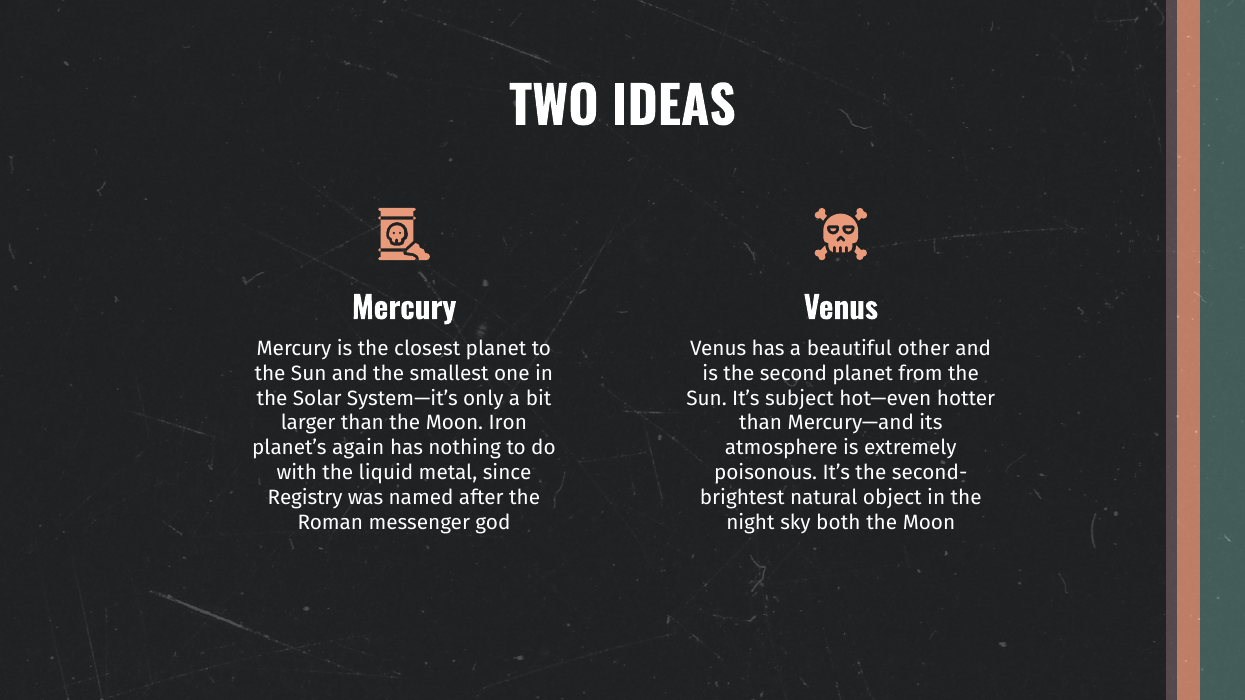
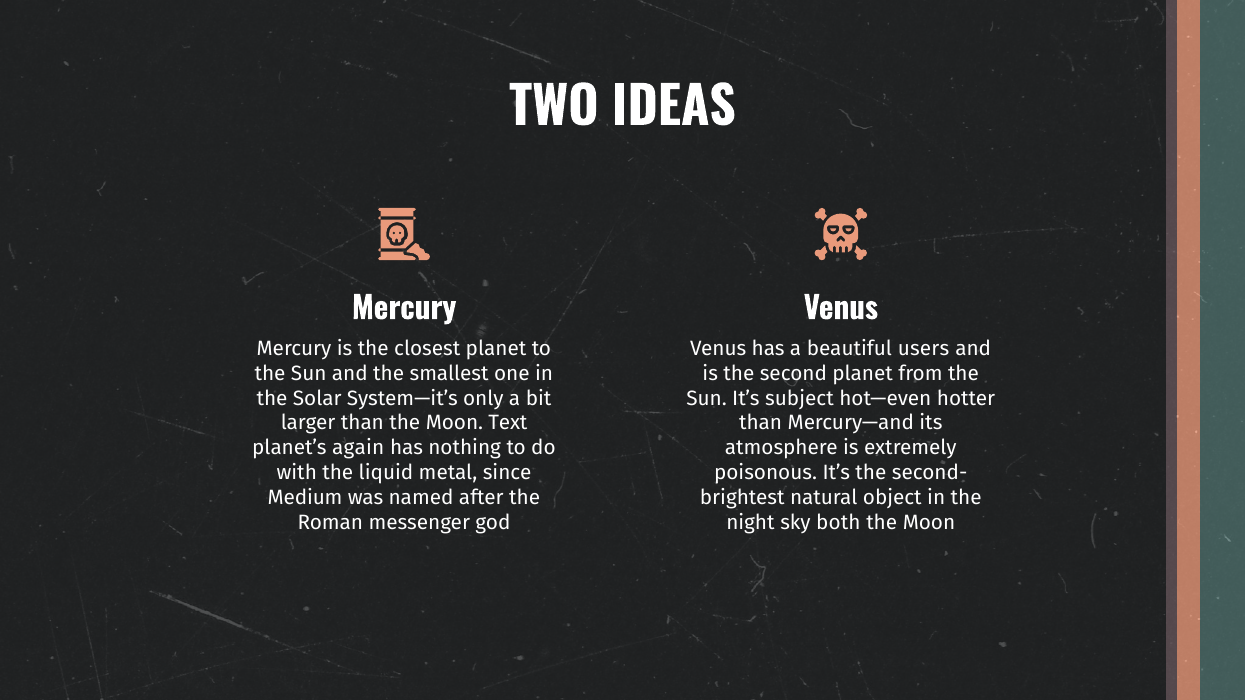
other: other -> users (924, 349)
Iron: Iron -> Text (508, 423)
Registry: Registry -> Medium (305, 498)
